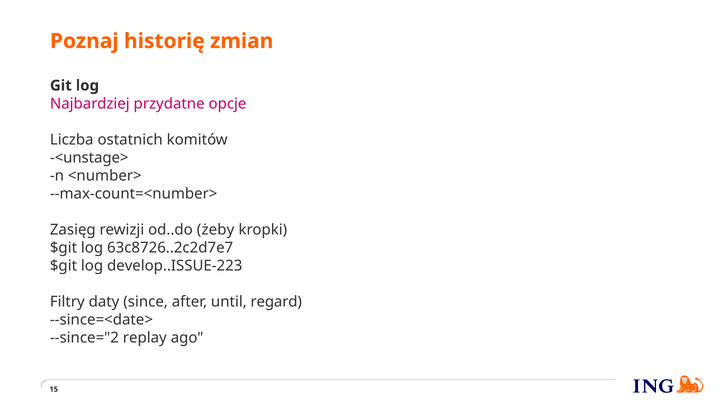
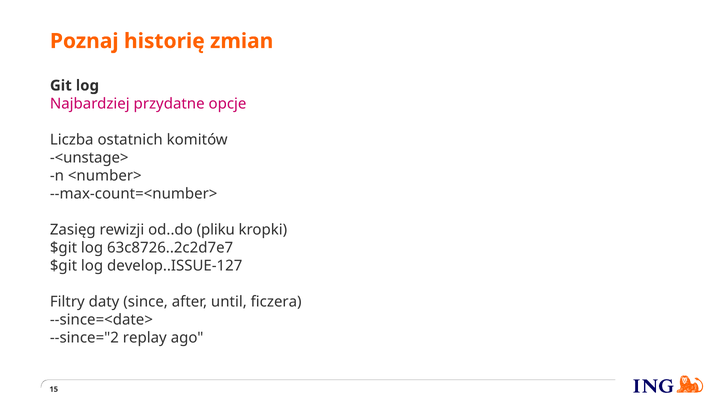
żeby: żeby -> pliku (216, 230)
develop..ISSUE-223: develop..ISSUE-223 -> develop..ISSUE-127 (175, 266)
regard: regard -> ficzera (276, 302)
